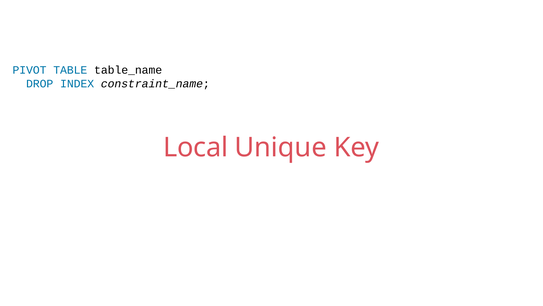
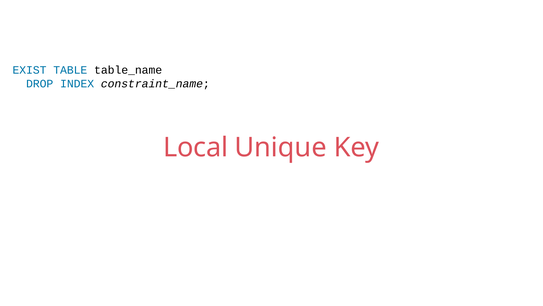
PIVOT: PIVOT -> EXIST (30, 70)
